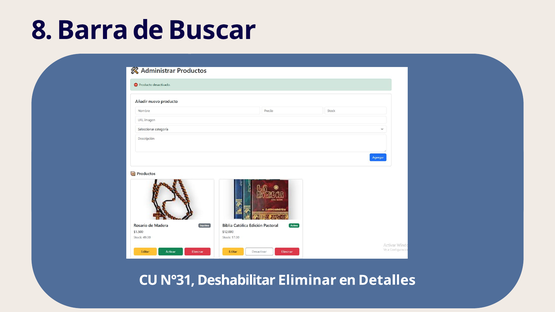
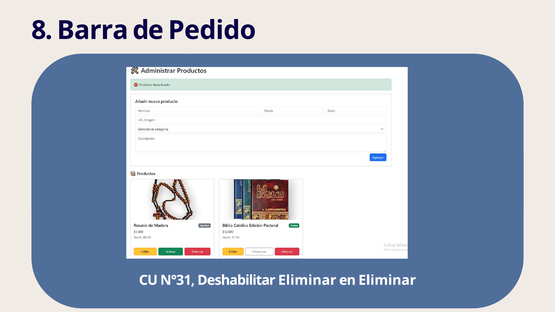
Buscar: Buscar -> Pedido (212, 30)
en Detalles: Detalles -> Eliminar (387, 280)
